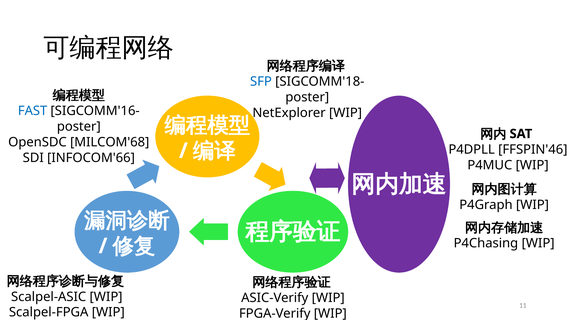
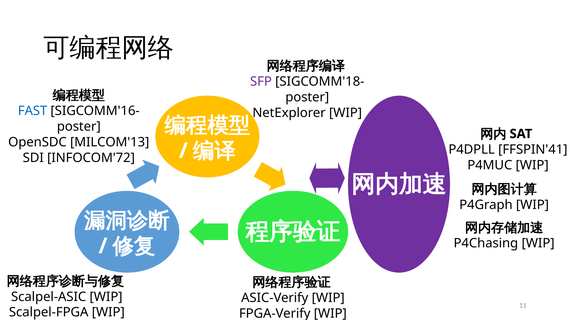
SFP colour: blue -> purple (261, 82)
MILCOM'68: MILCOM'68 -> MILCOM'13 (110, 142)
FFSPIN'46: FFSPIN'46 -> FFSPIN'41 (533, 150)
INFOCOM'66: INFOCOM'66 -> INFOCOM'72 (91, 158)
